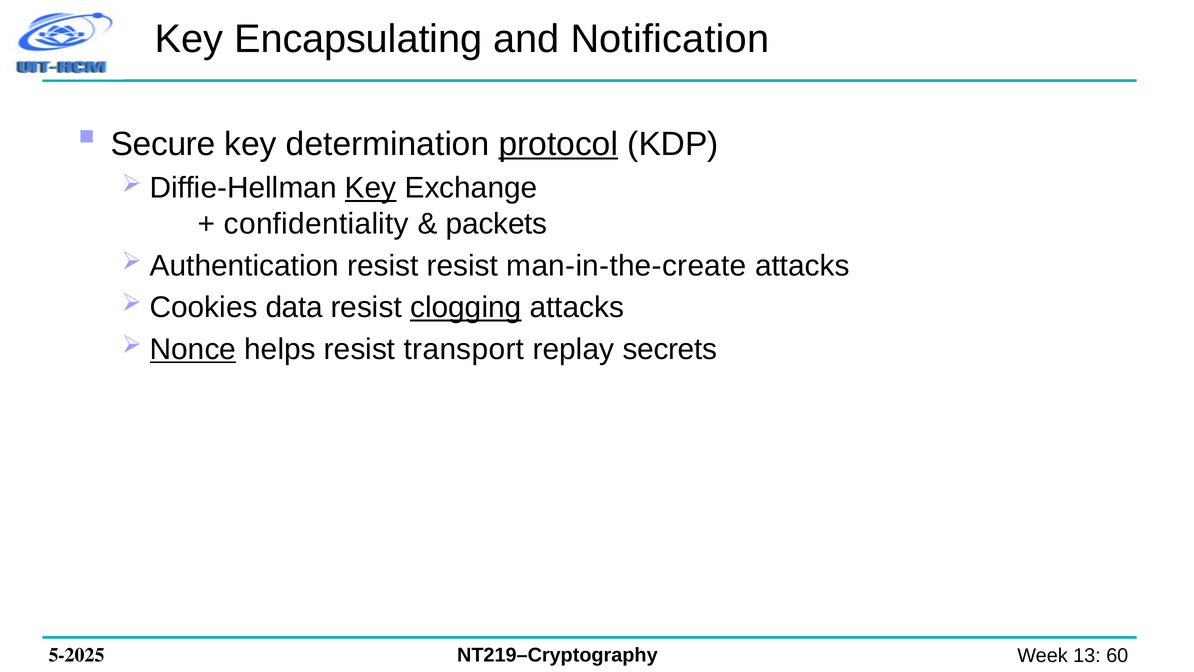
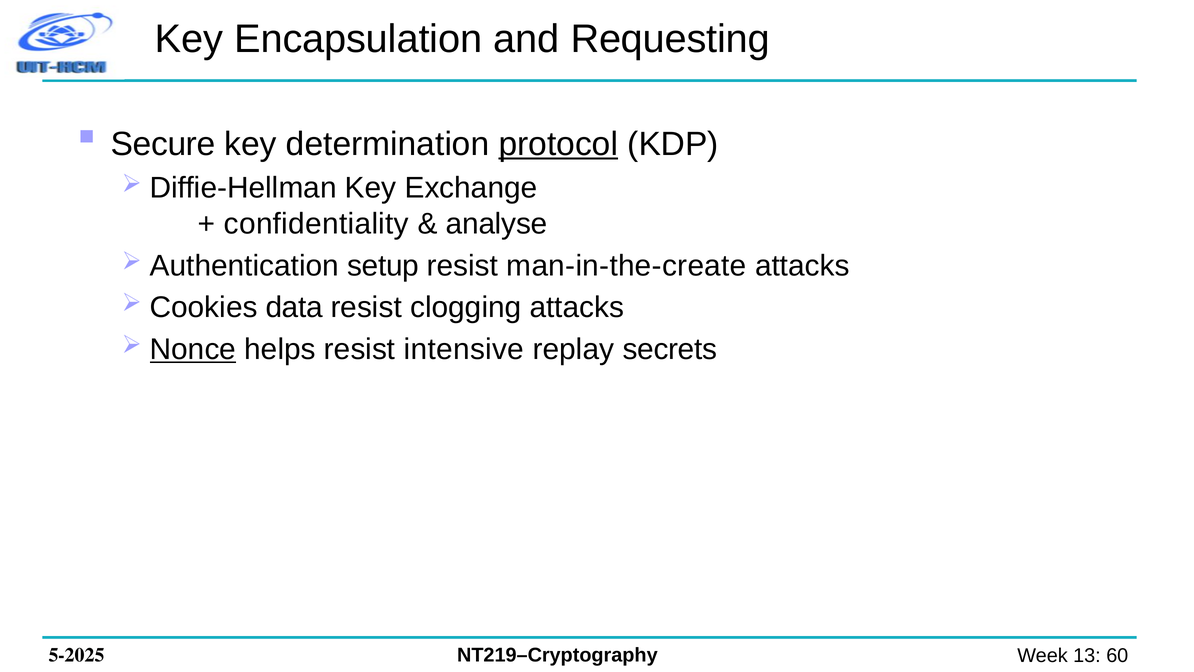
Encapsulating: Encapsulating -> Encapsulation (358, 39)
Notification: Notification -> Requesting (670, 39)
Key underline: present -> none (371, 188)
packets: packets -> analyse (497, 224)
Authentication resist: resist -> setup (383, 266)
clogging underline: present -> none (466, 307)
transport: transport -> intensive (464, 349)
